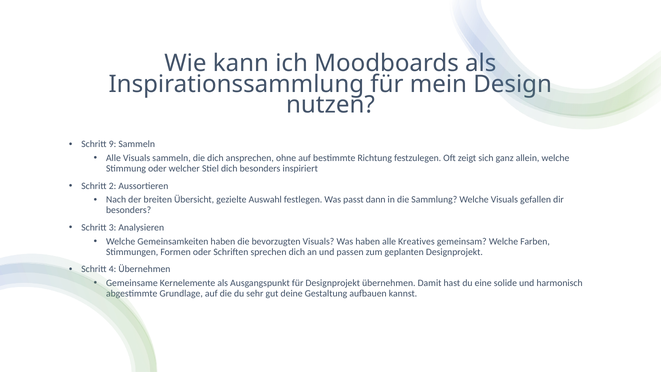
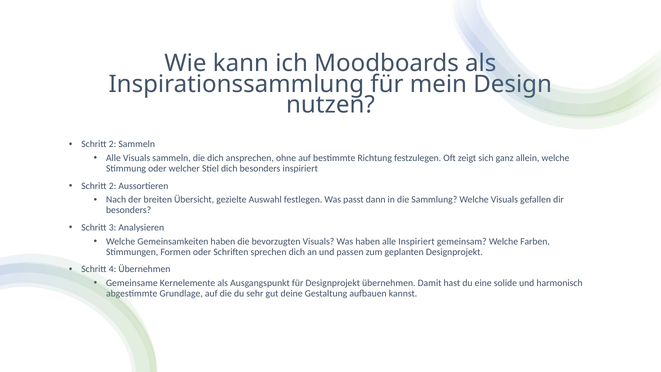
9: 9 -> 2 (113, 144)
alle Kreatives: Kreatives -> Inspiriert (416, 241)
